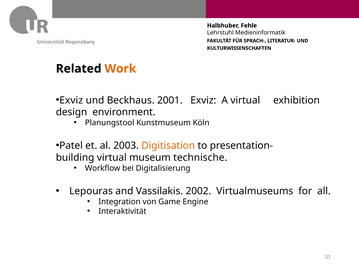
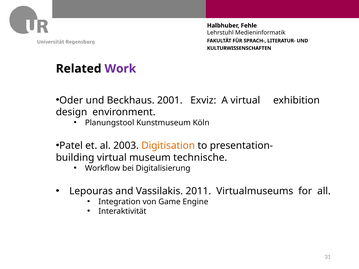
Work colour: orange -> purple (120, 69)
Exviz: Exviz -> Oder (71, 100)
2002: 2002 -> 2011 (198, 191)
